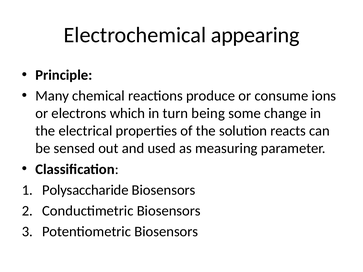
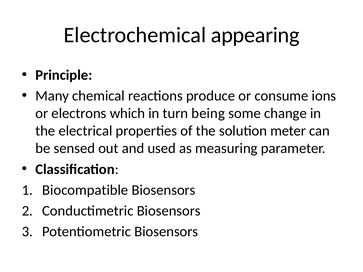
reacts: reacts -> meter (288, 131)
Polysaccharide: Polysaccharide -> Biocompatible (85, 190)
